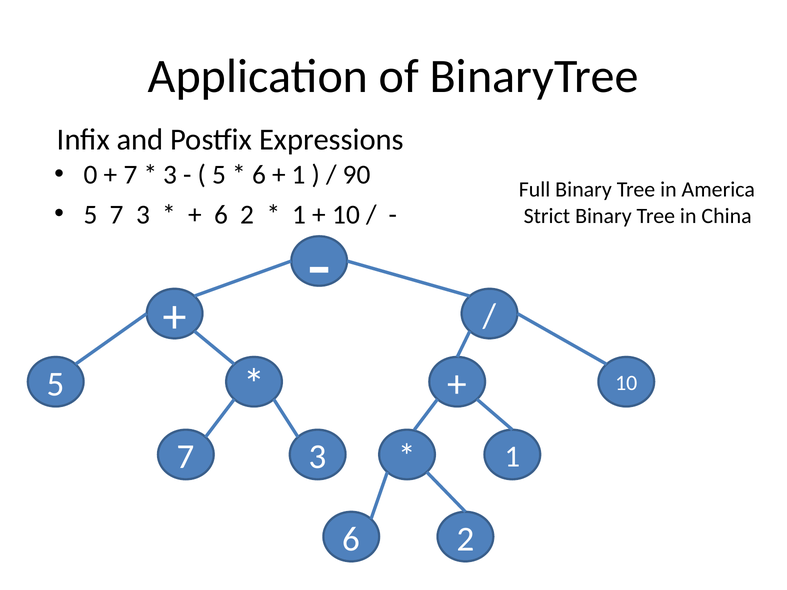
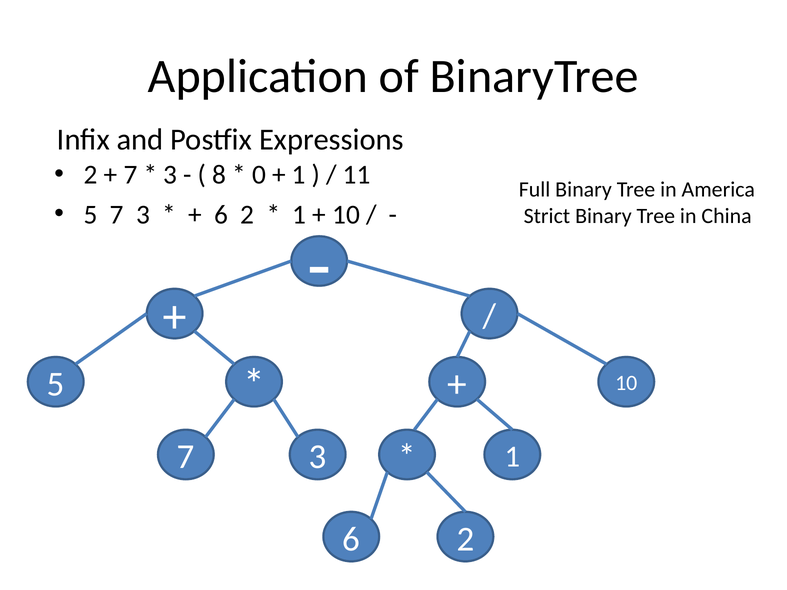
0: 0 -> 2 (91, 175)
5: 5 -> 8 (219, 175)
6: 6 -> 0 (259, 175)
90: 90 -> 11 (357, 175)
